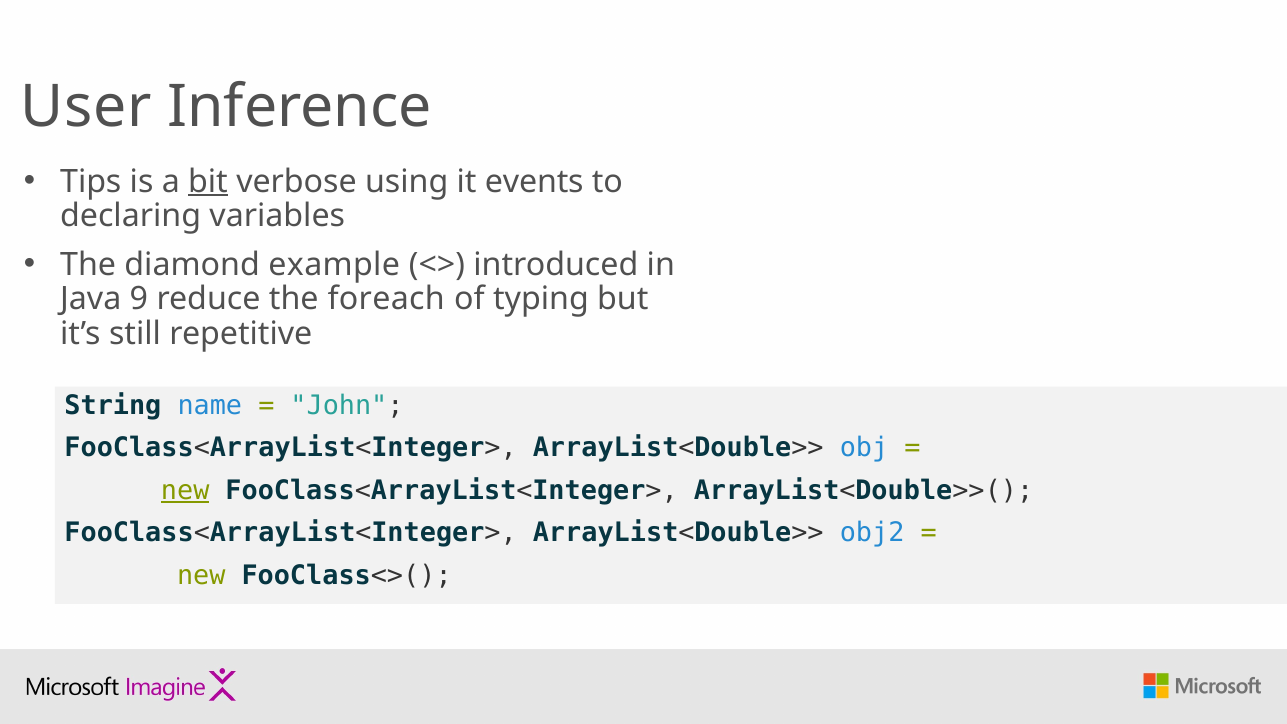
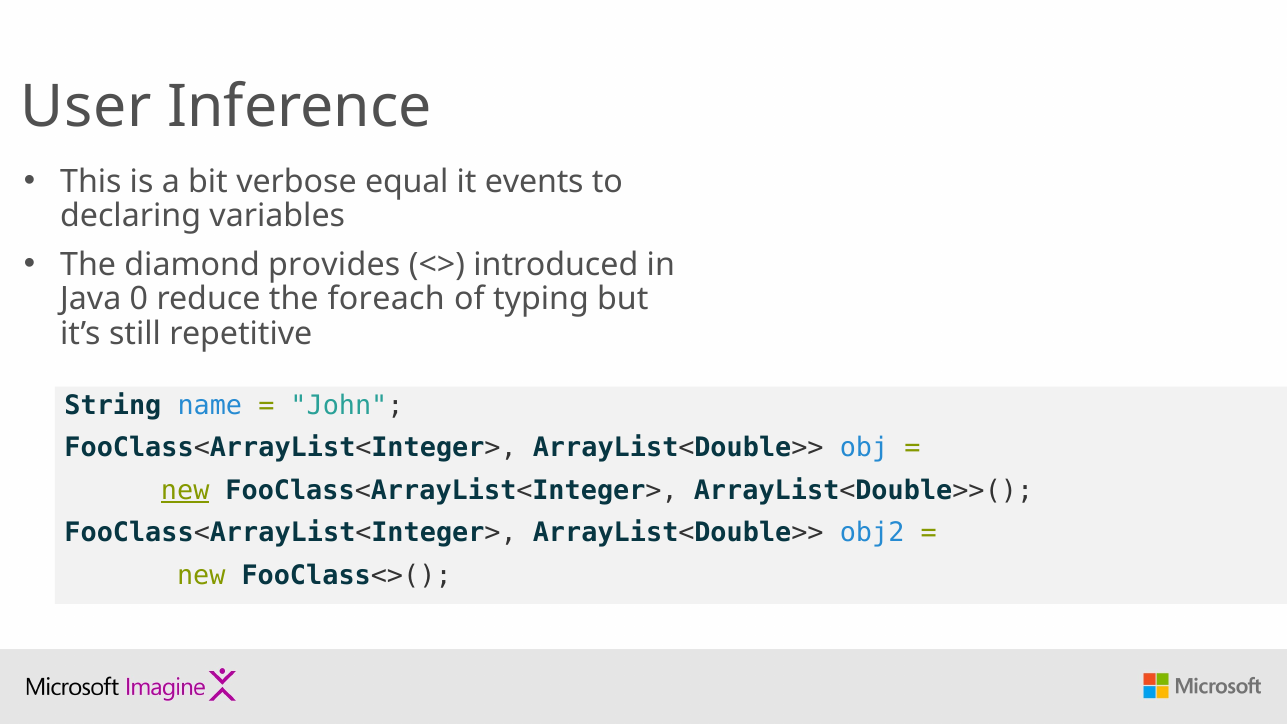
Tips: Tips -> This (91, 182)
bit underline: present -> none (208, 182)
using: using -> equal (407, 182)
example: example -> provides (334, 264)
9: 9 -> 0 (139, 299)
